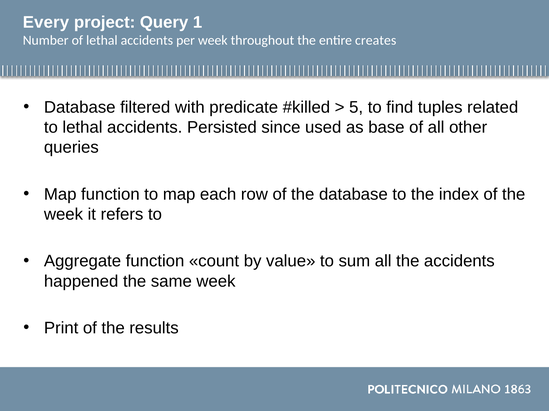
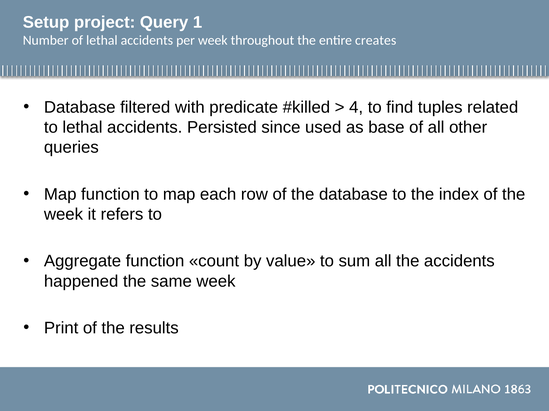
Every: Every -> Setup (46, 22)
5: 5 -> 4 (356, 108)
